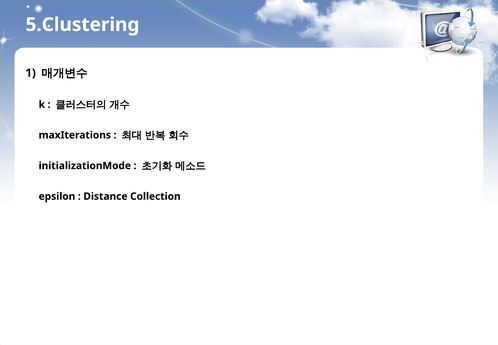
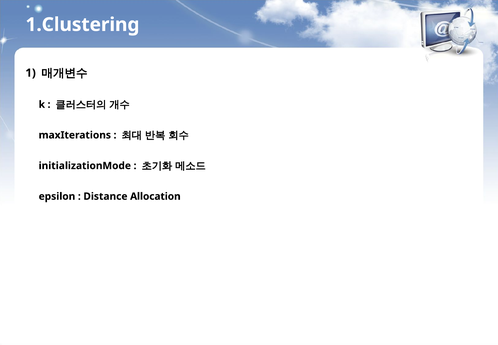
5.Clustering: 5.Clustering -> 1.Clustering (82, 25)
Collection: Collection -> Allocation (155, 196)
